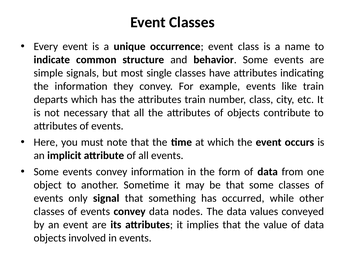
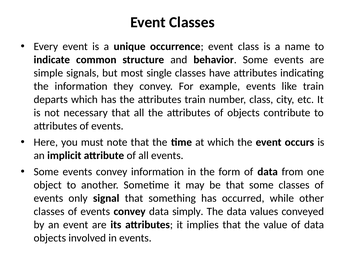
nodes: nodes -> simply (188, 211)
